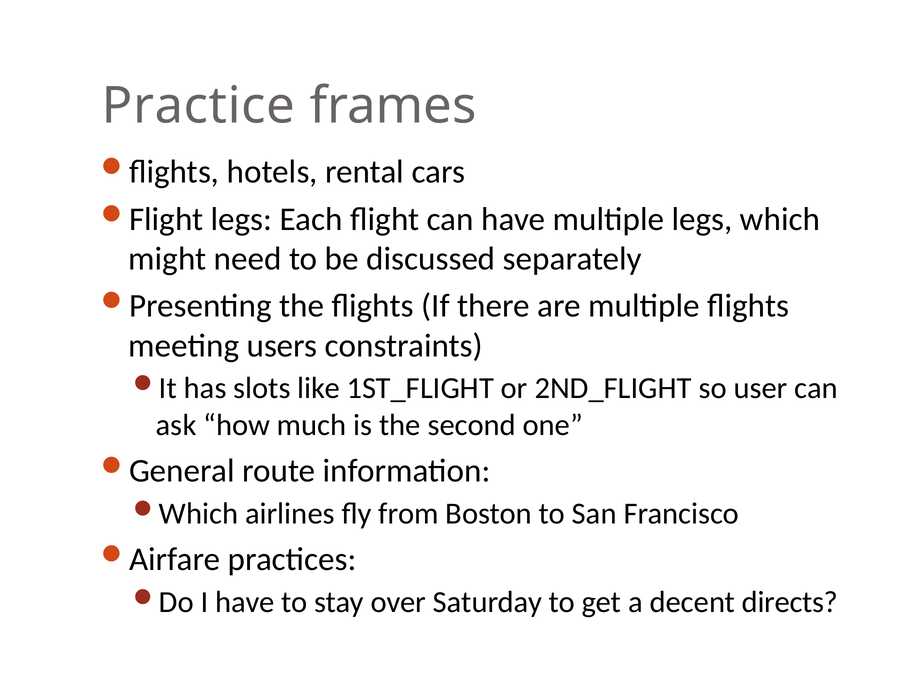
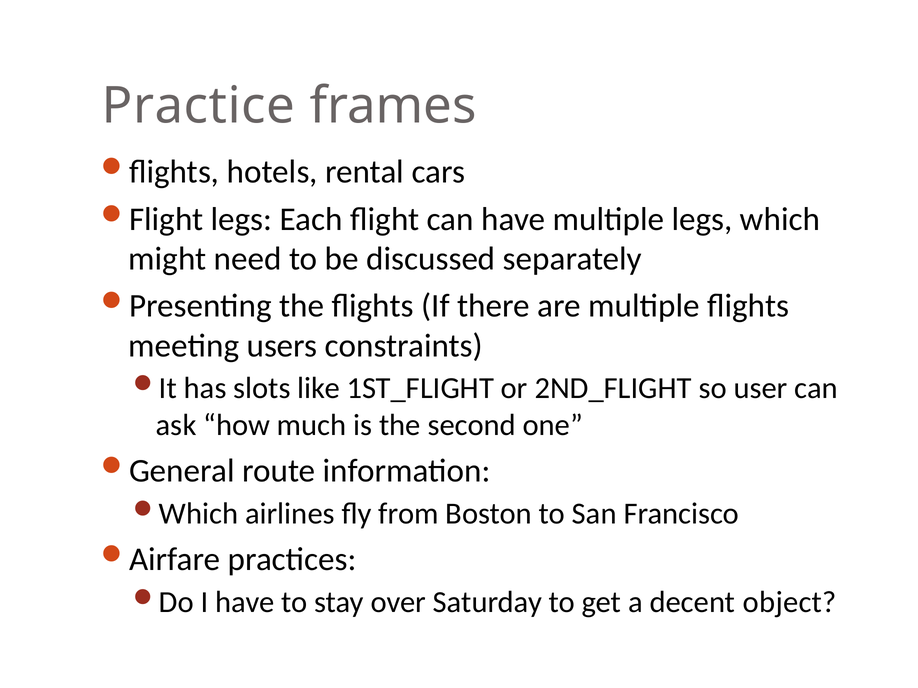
directs: directs -> object (790, 603)
